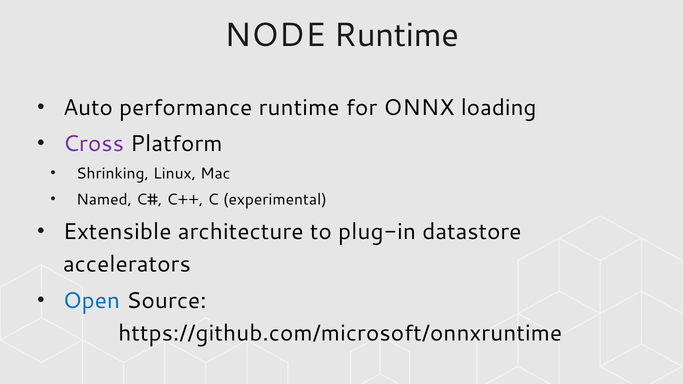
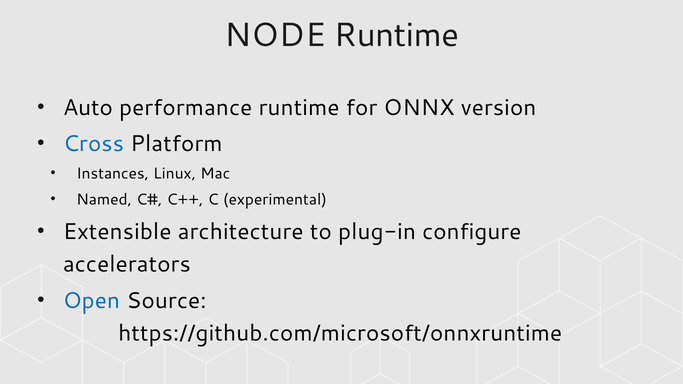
loading: loading -> version (499, 108)
Cross colour: purple -> blue (93, 144)
Shrinking: Shrinking -> Instances (113, 174)
datastore: datastore -> configure (472, 232)
